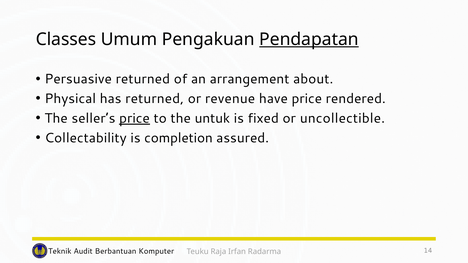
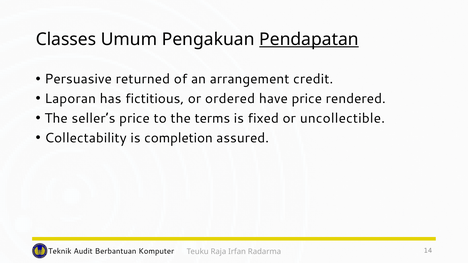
about: about -> credit (313, 79)
Physical: Physical -> Laporan (70, 99)
has returned: returned -> fictitious (155, 99)
revenue: revenue -> ordered (230, 99)
price underline: present -> none (135, 118)
untuk: untuk -> terms (212, 118)
